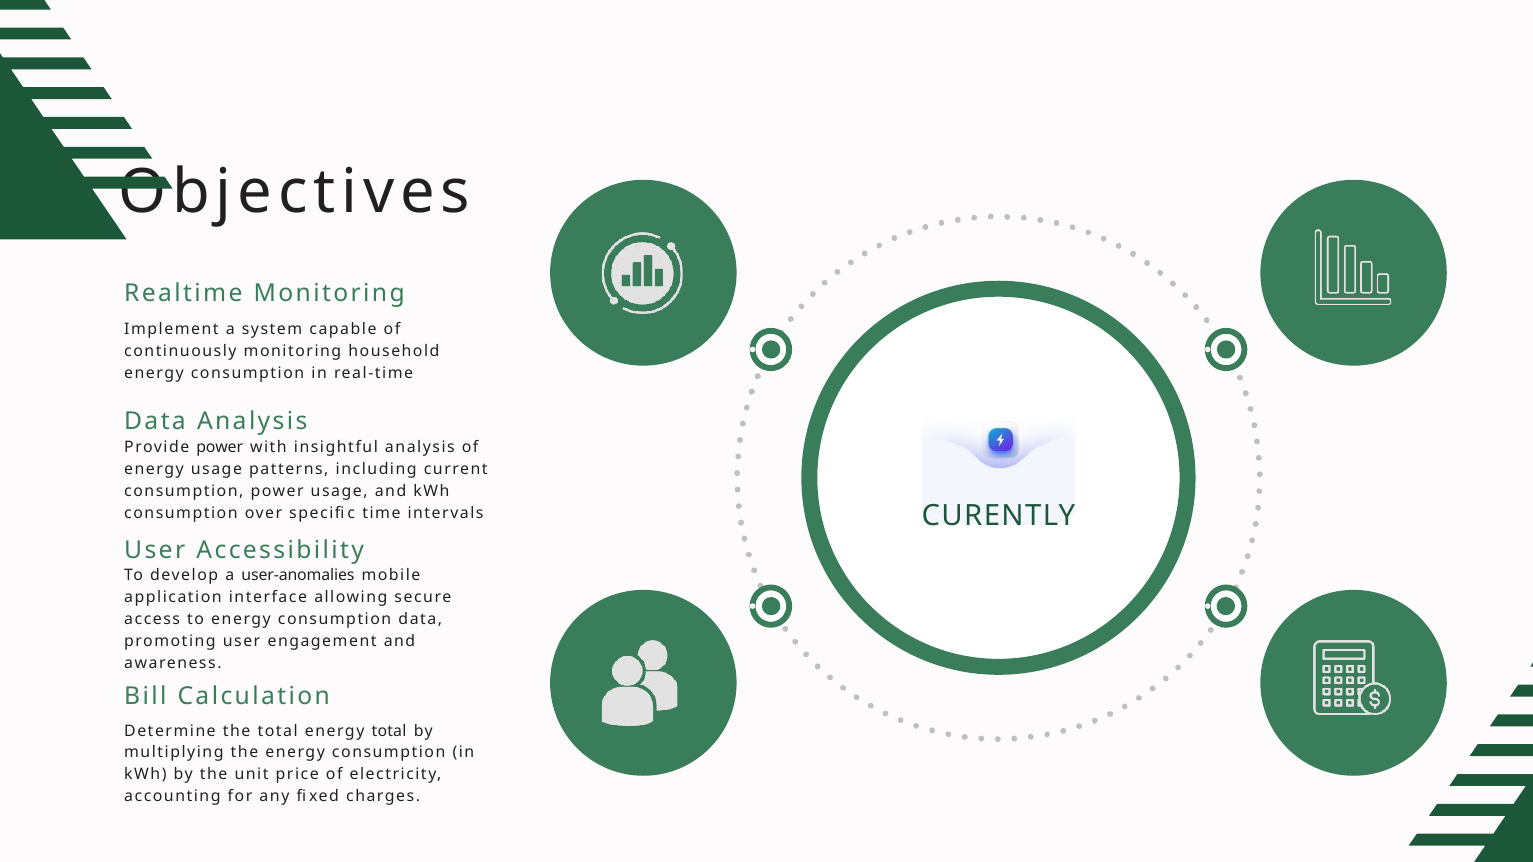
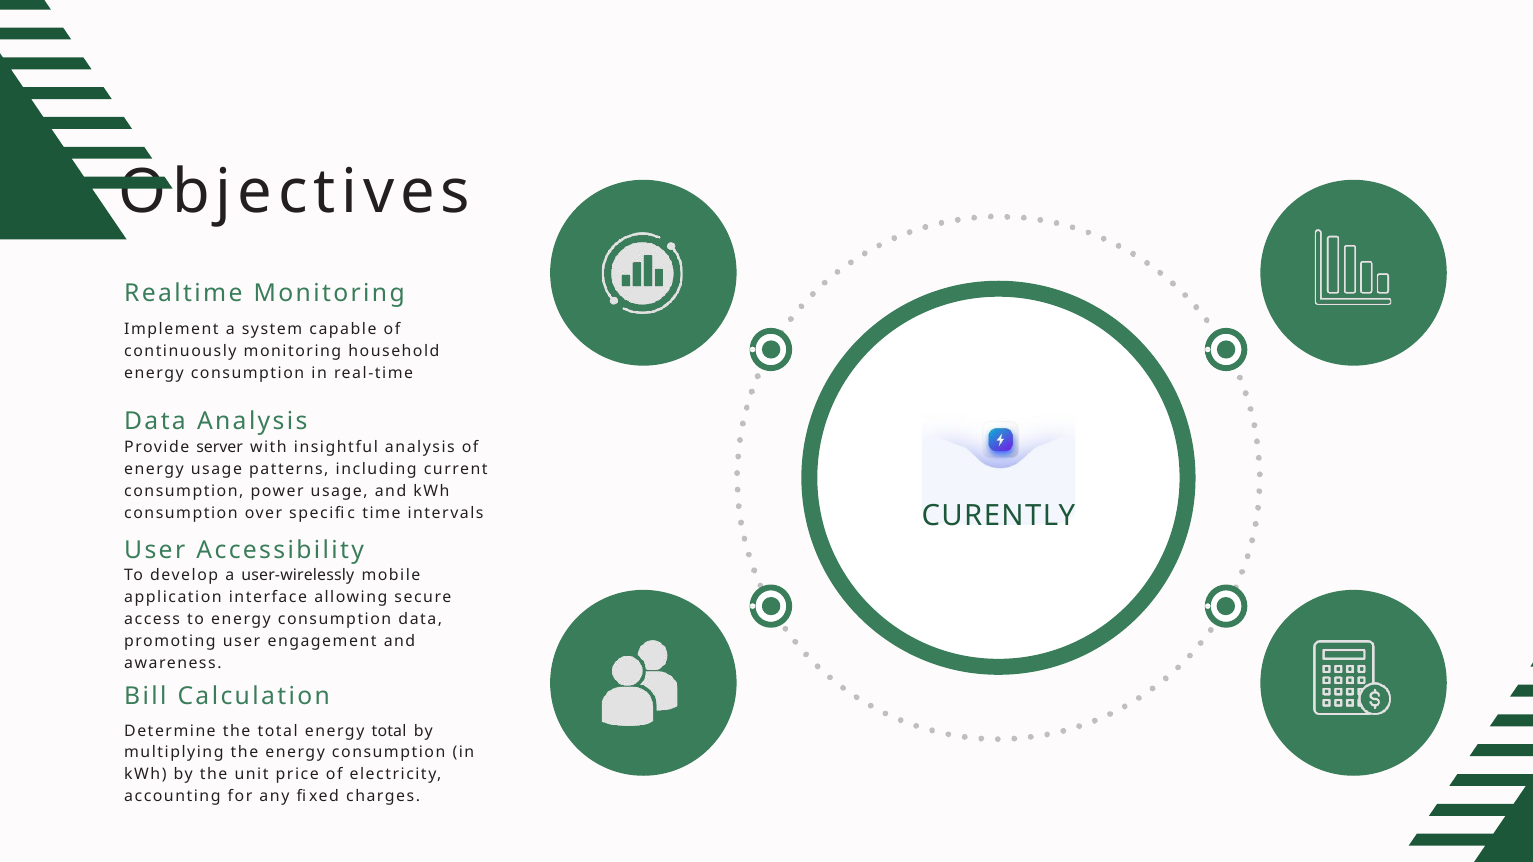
Provide power: power -> server (220, 447)
user-anomalies: user-anomalies -> user-wirelessly (298, 576)
